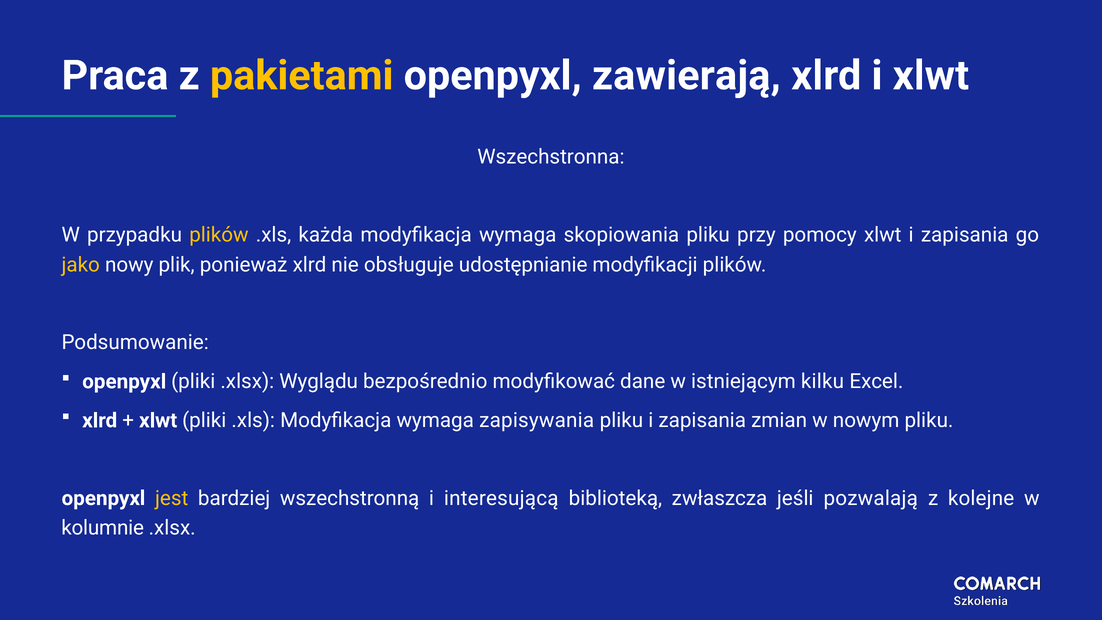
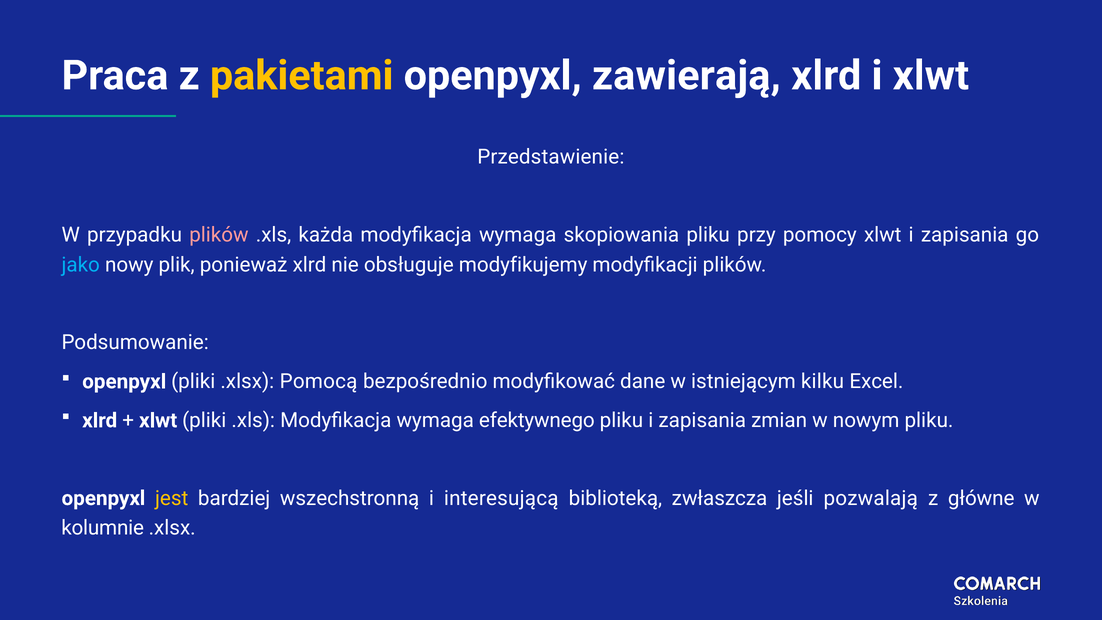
Wszechstronna: Wszechstronna -> Przedstawienie (551, 157)
plików colour: yellow -> pink (219, 235)
jako colour: yellow -> light blue (81, 265)
udostępnianie: udostępnianie -> modyfikujemy (523, 265)
Wyglądu: Wyglądu -> Pomocą (319, 381)
zapisywania: zapisywania -> efektywnego (537, 420)
kolejne: kolejne -> główne (981, 498)
